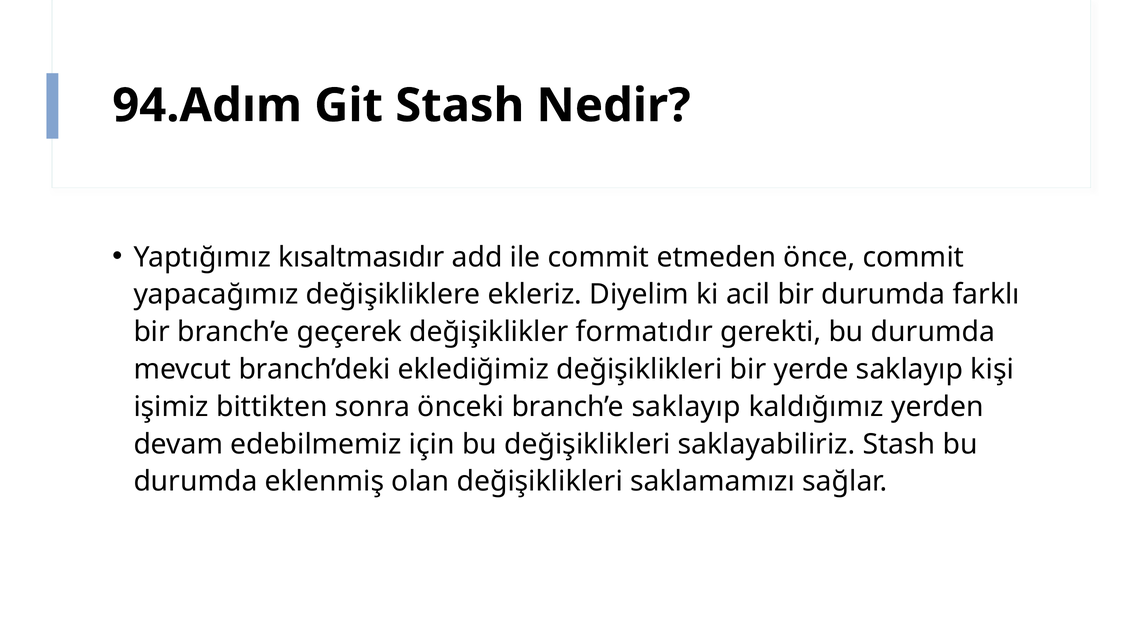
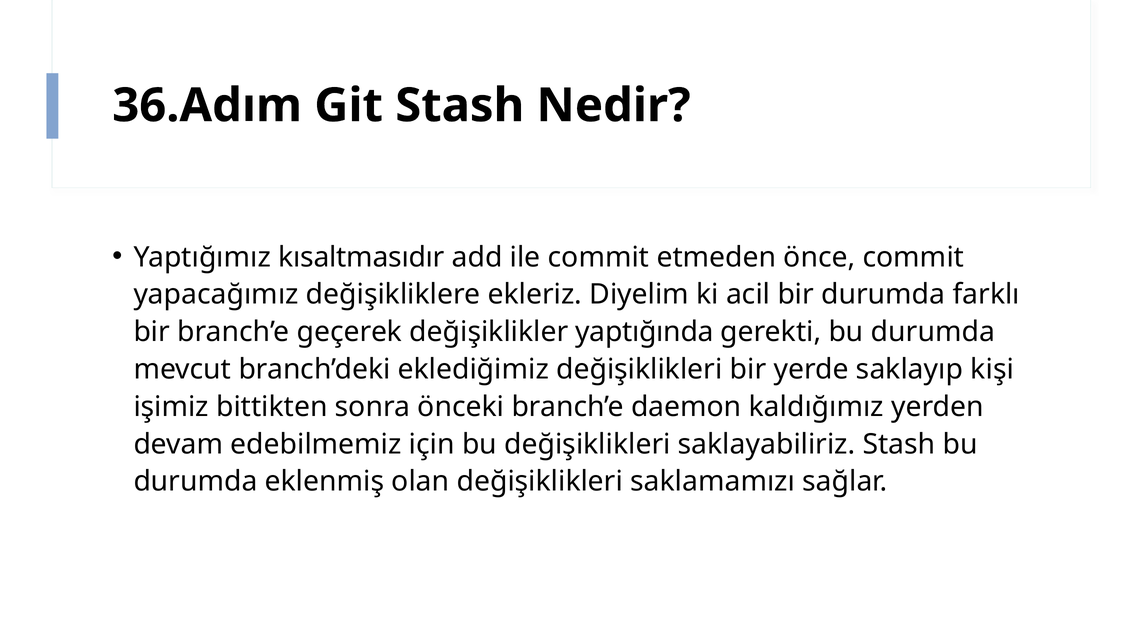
94.Adım: 94.Adım -> 36.Adım (207, 106)
formatıdır: formatıdır -> yaptığında (645, 332)
branch’e saklayıp: saklayıp -> daemon (686, 407)
